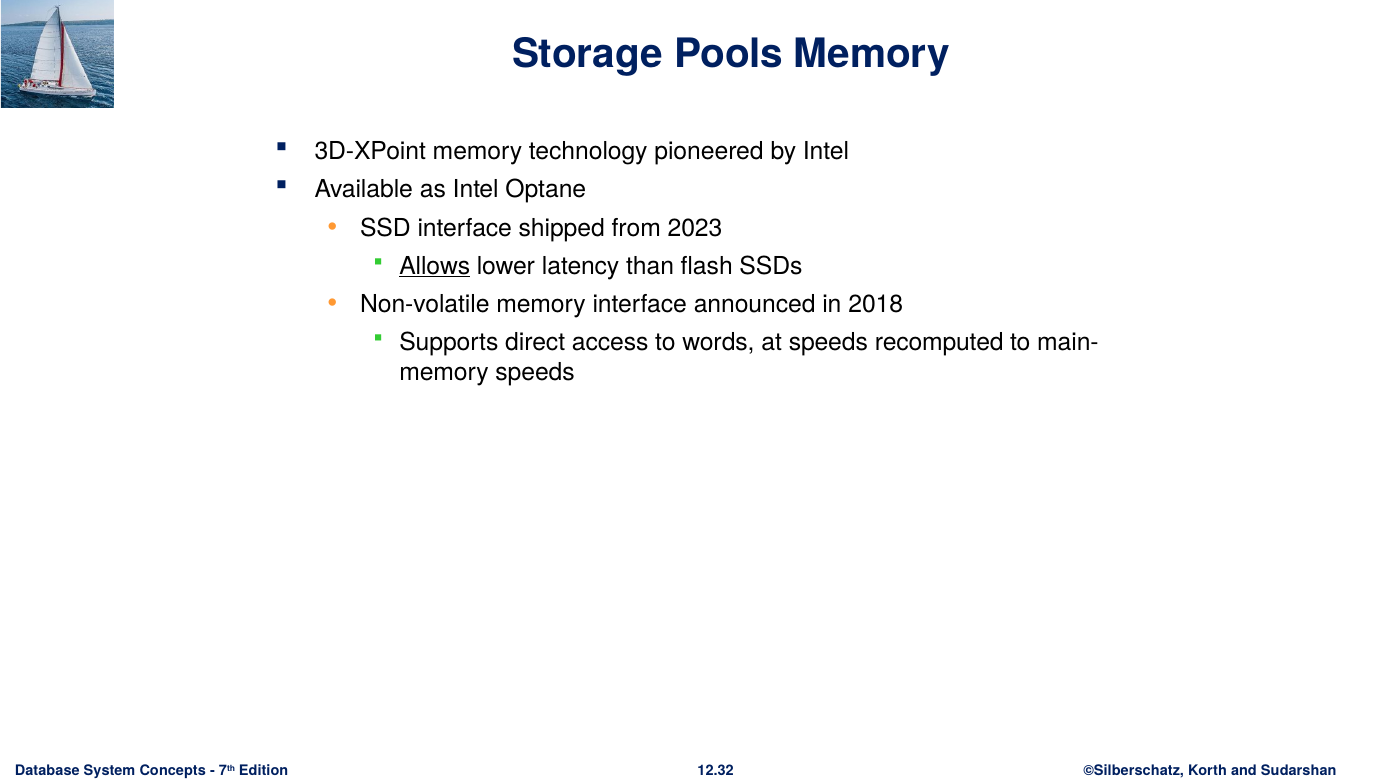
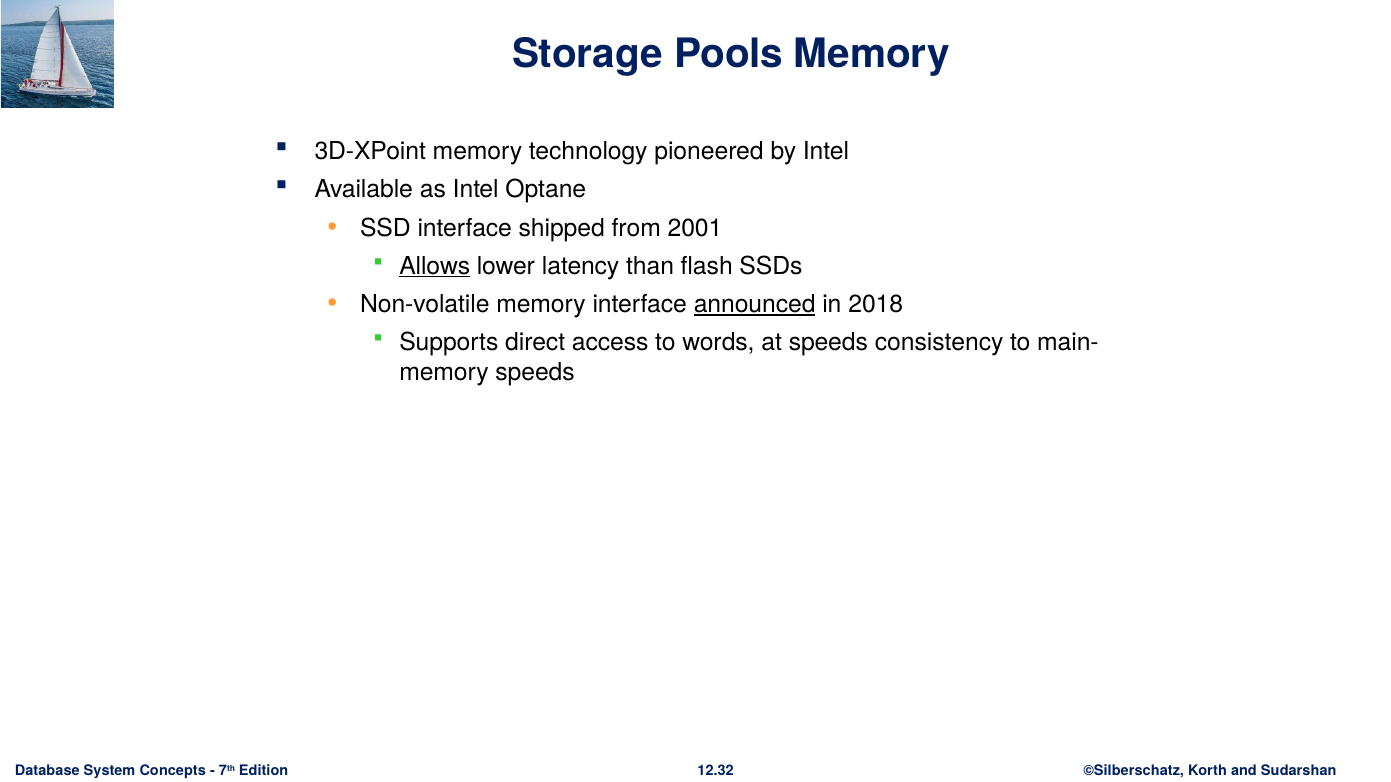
2023: 2023 -> 2001 (695, 228)
announced underline: none -> present (755, 304)
recomputed: recomputed -> consistency (939, 343)
